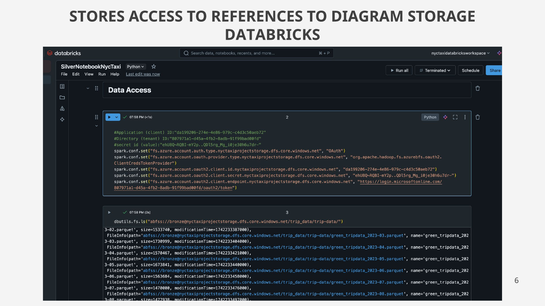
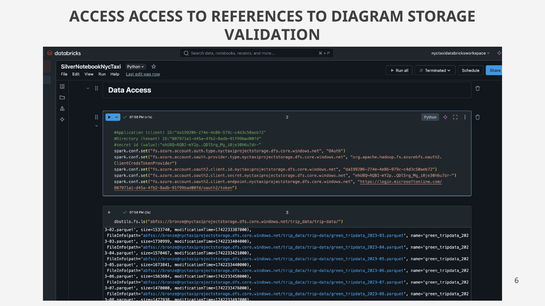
STORES: STORES -> ACCESS (97, 17)
DATABRICKS: DATABRICKS -> VALIDATION (272, 35)
